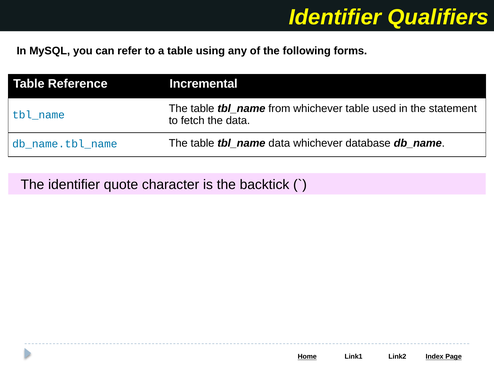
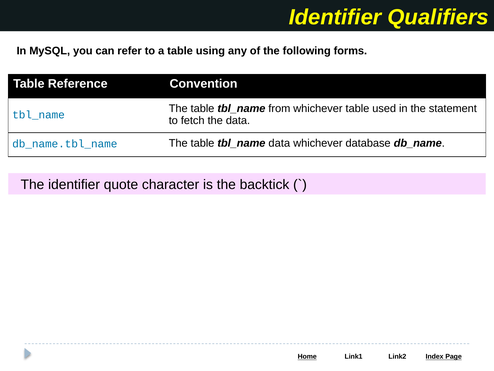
Incremental: Incremental -> Convention (204, 84)
